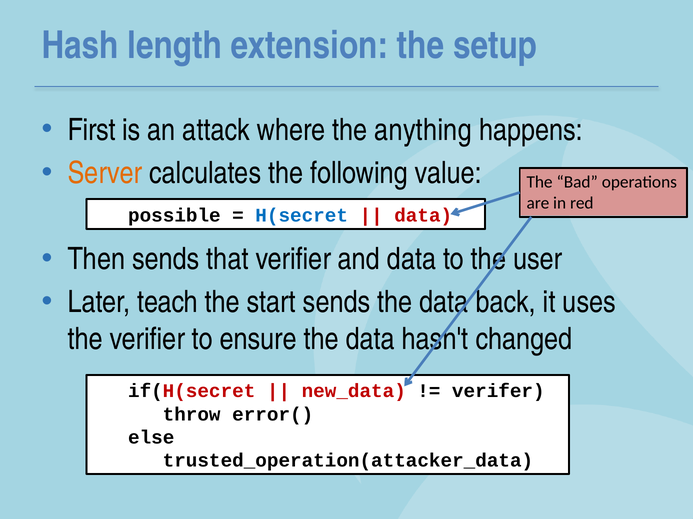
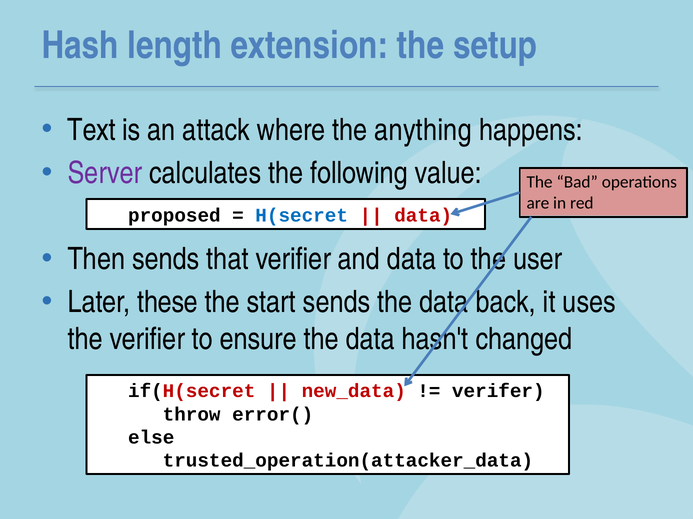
First: First -> Text (92, 130)
Server colour: orange -> purple (105, 173)
possible: possible -> proposed (174, 216)
teach: teach -> these (168, 303)
